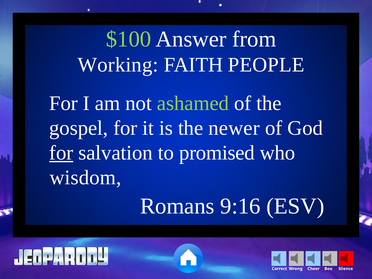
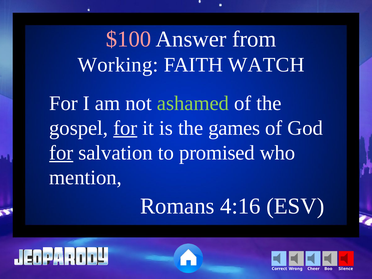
$100 colour: light green -> pink (129, 39)
PEOPLE: PEOPLE -> WATCH (266, 65)
for underline: none -> present (125, 128)
newer: newer -> games (234, 128)
wisdom: wisdom -> mention (86, 178)
9:16: 9:16 -> 4:16 (240, 206)
